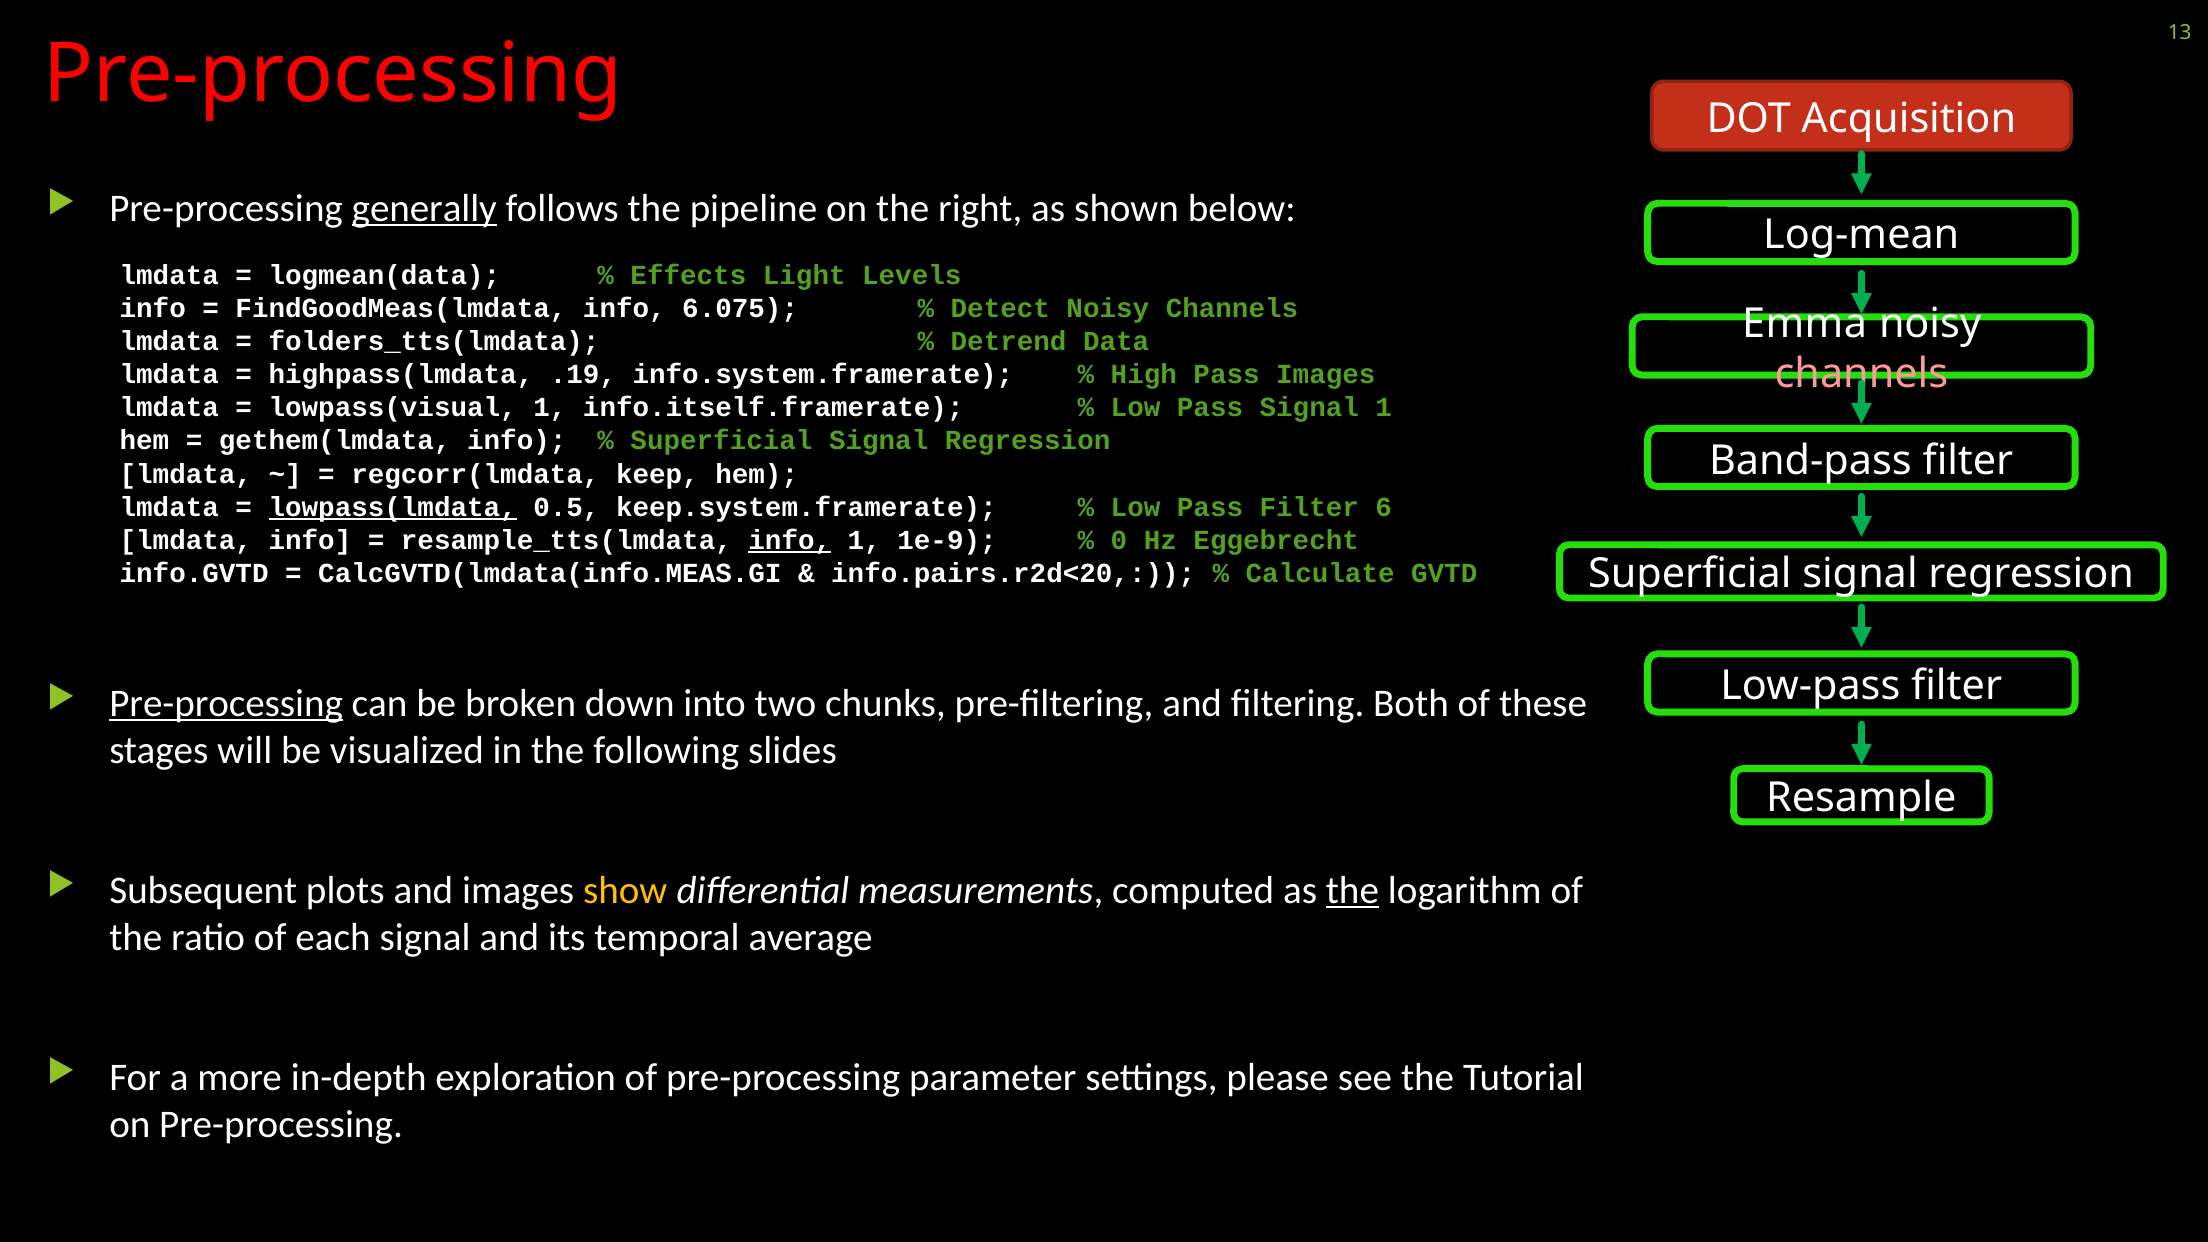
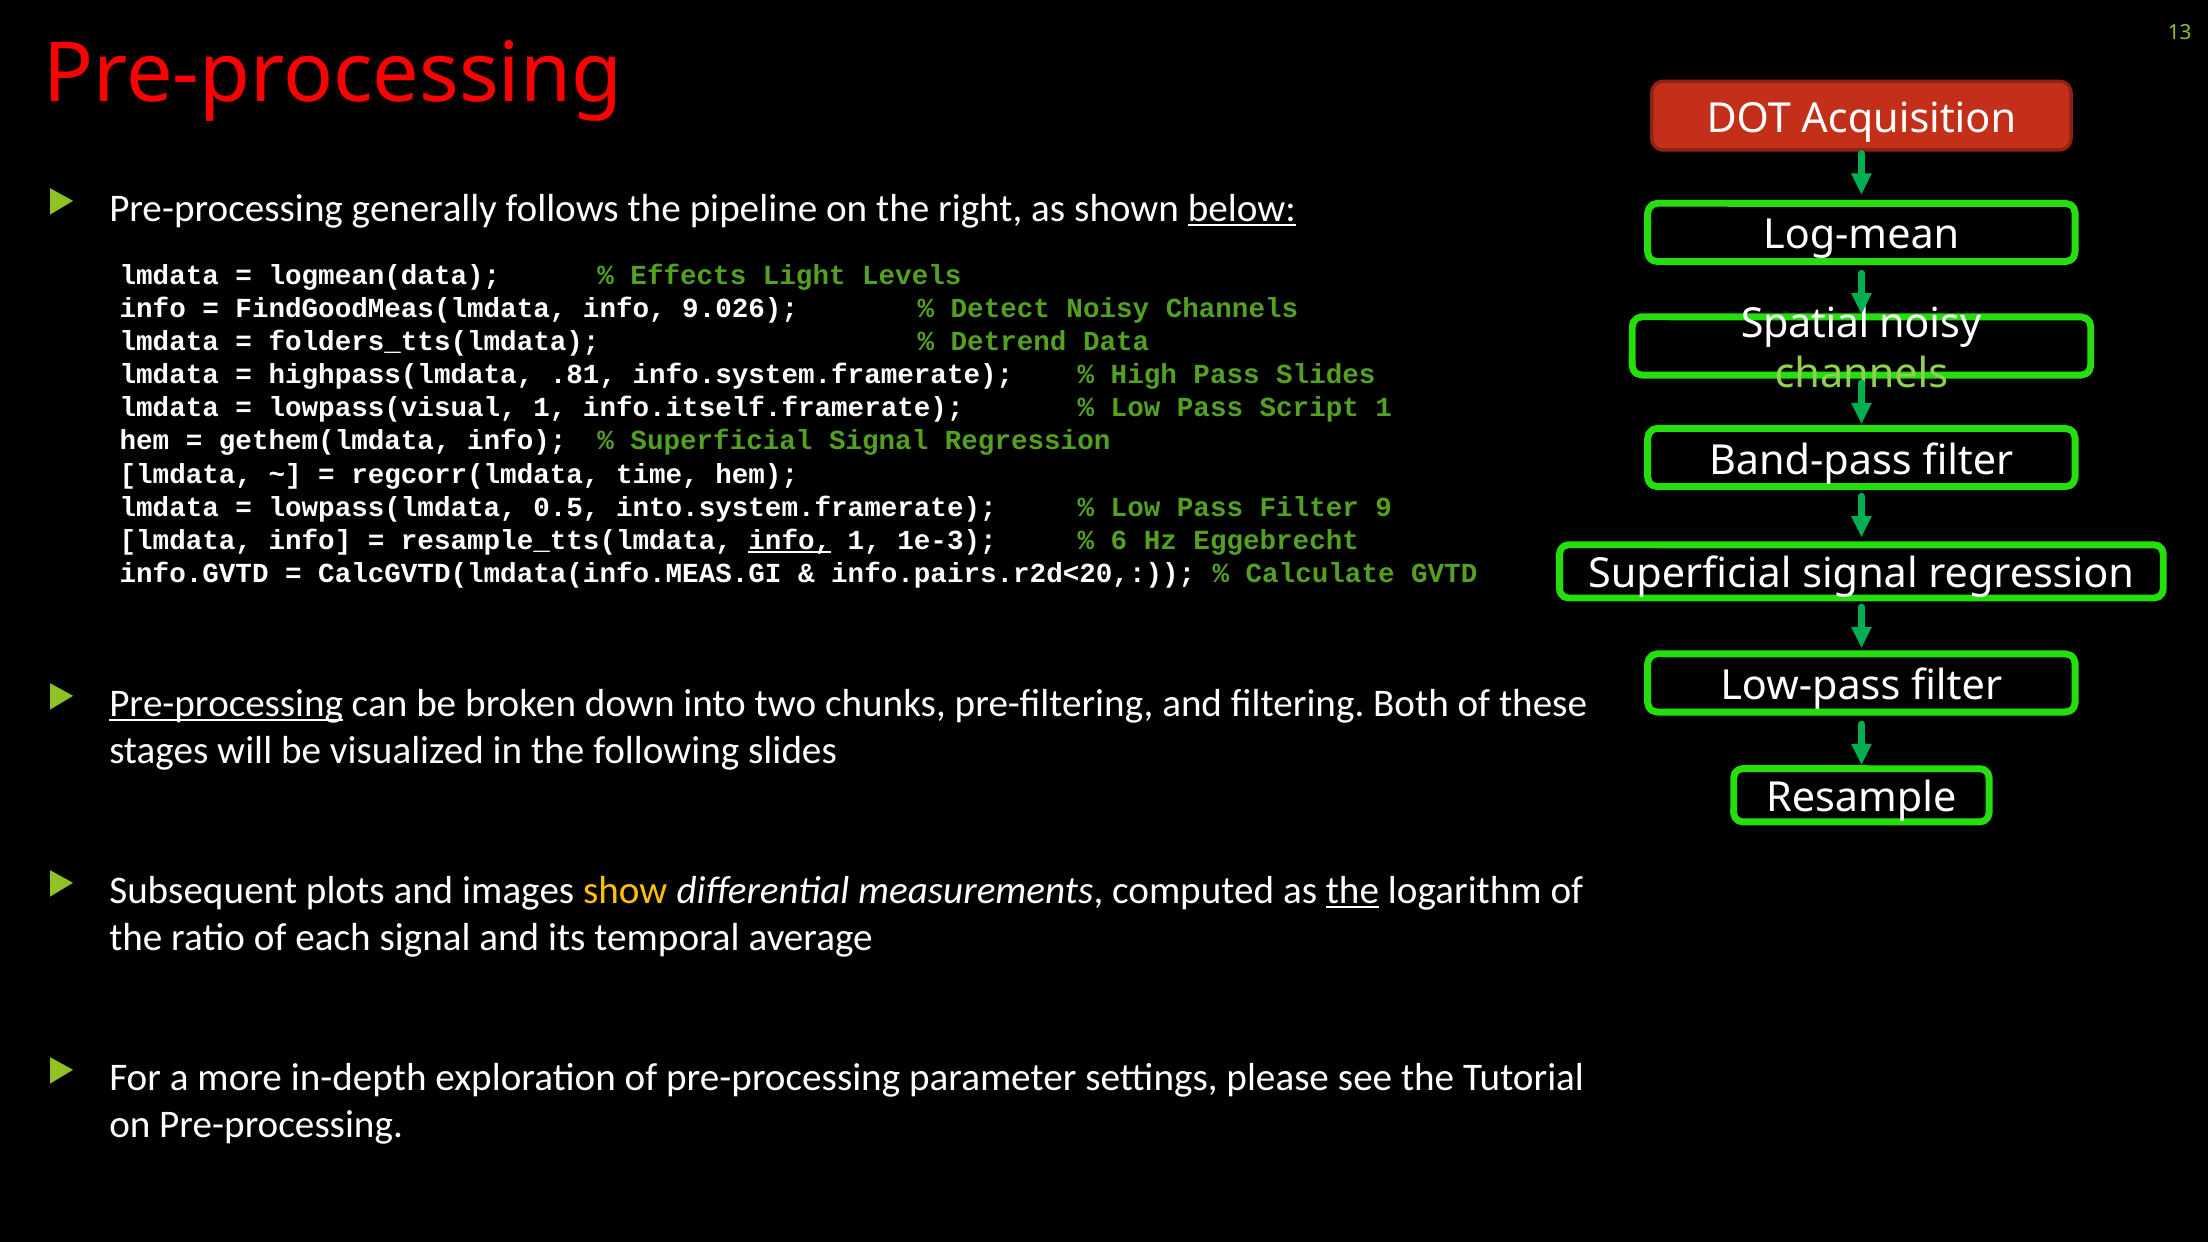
generally underline: present -> none (424, 208)
below underline: none -> present (1242, 208)
6.075: 6.075 -> 9.026 (740, 308)
Emma: Emma -> Spatial (1805, 324)
channels colour: pink -> light green (1861, 374)
.19: .19 -> .81 (583, 375)
Pass Images: Images -> Slides (1326, 375)
Pass Signal: Signal -> Script (1309, 408)
keep: keep -> time (657, 474)
lowpass(lmdata underline: present -> none (393, 507)
keep.system.framerate: keep.system.framerate -> into.system.framerate (806, 507)
6: 6 -> 9 (1384, 507)
1e-9: 1e-9 -> 1e-3 (947, 540)
0: 0 -> 6 (1119, 540)
